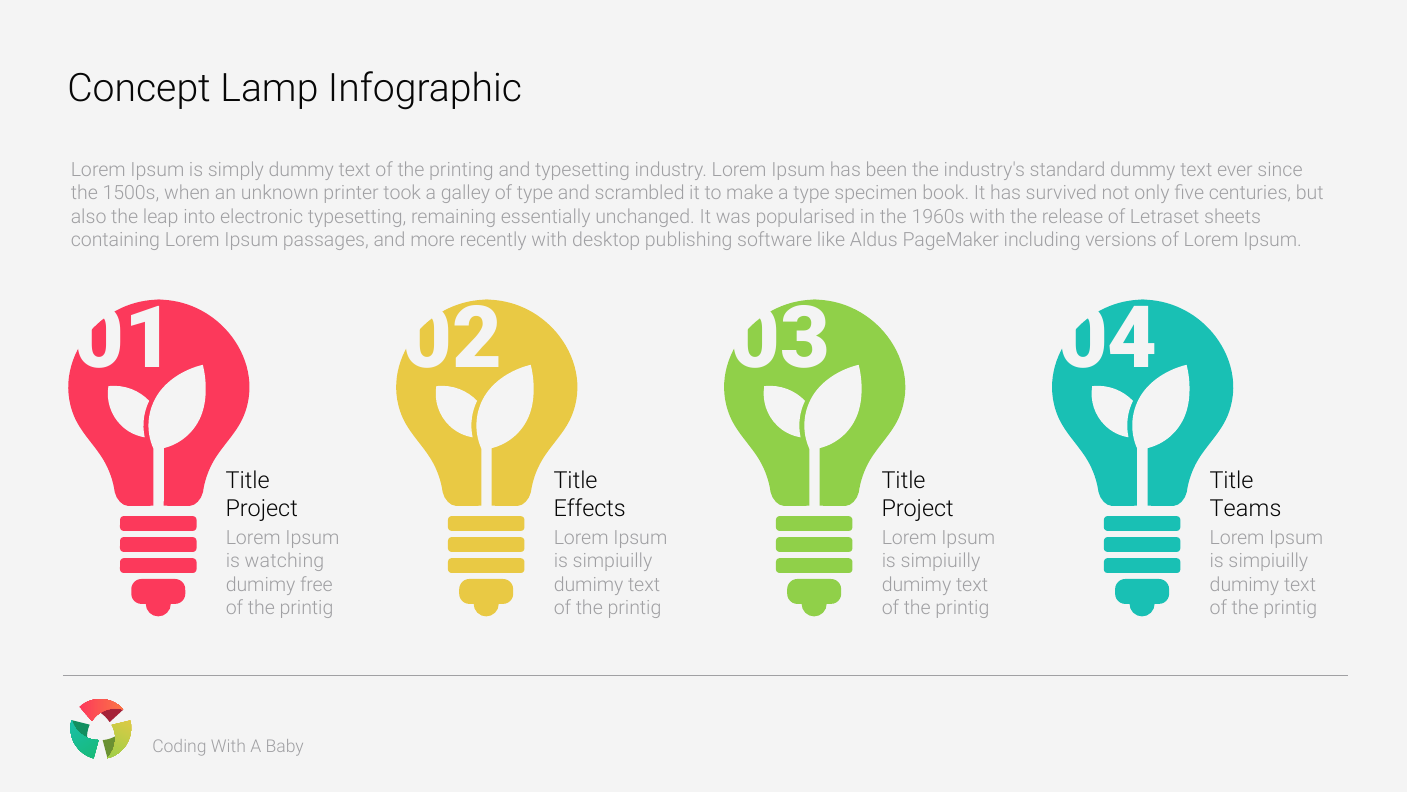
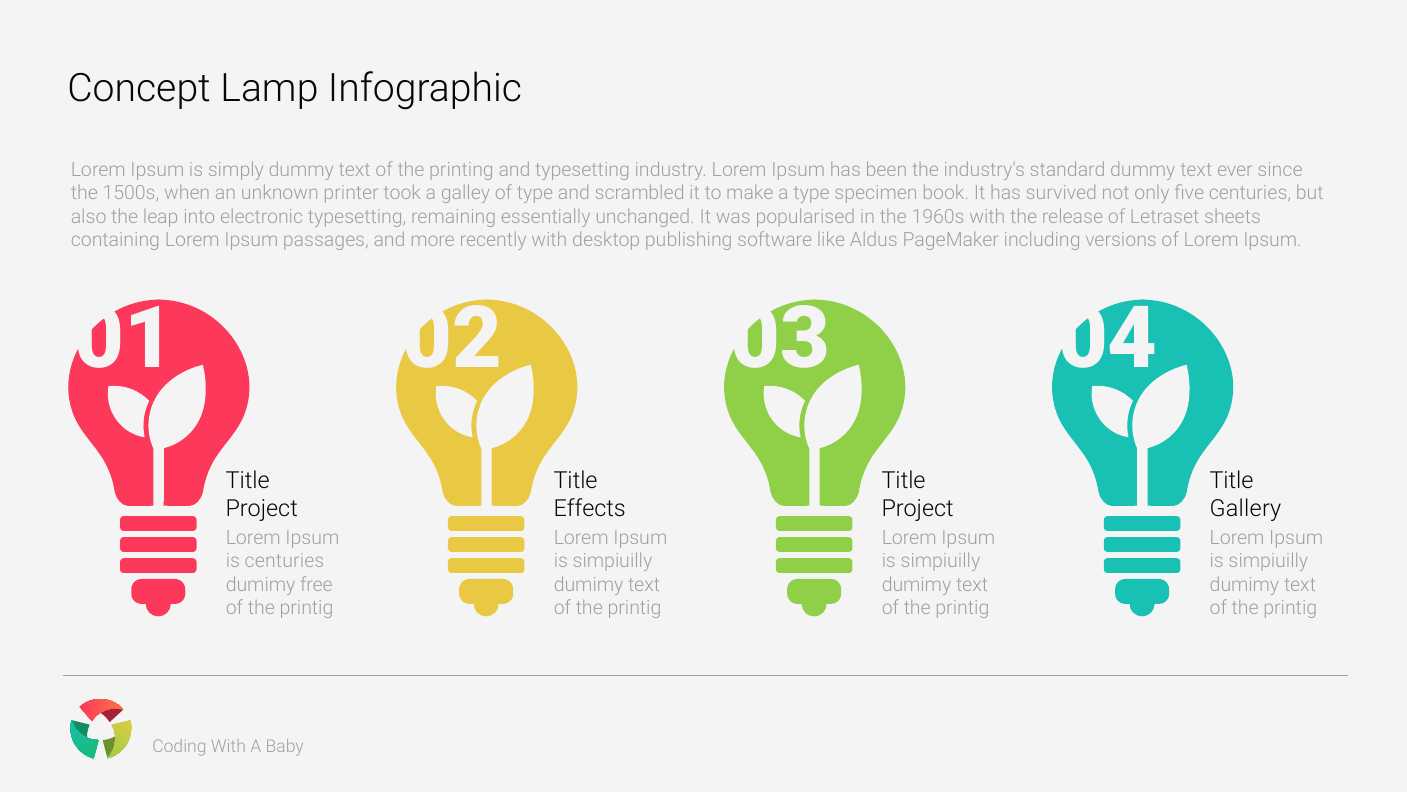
Teams: Teams -> Gallery (1245, 509)
is watching: watching -> centuries (285, 561)
